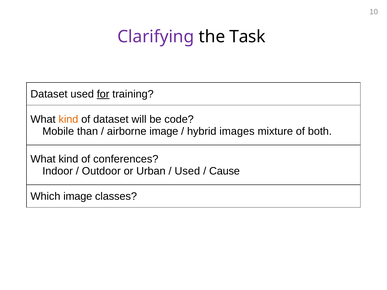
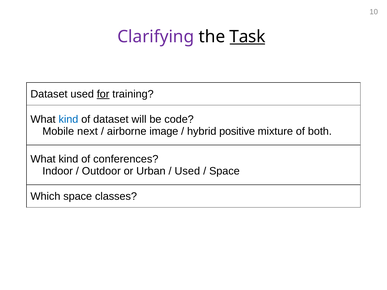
Task underline: none -> present (247, 37)
kind colour: orange -> blue (68, 119)
than: than -> next (88, 131)
images: images -> positive (237, 131)
Cause: Cause -> Space (224, 171)
Which image: image -> space (78, 196)
